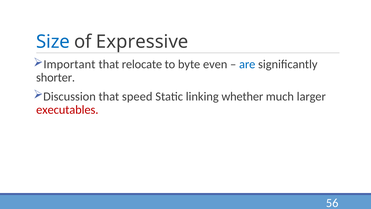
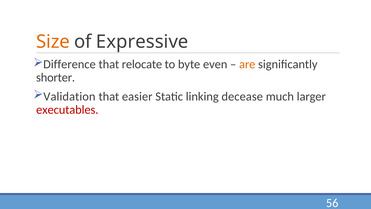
Size colour: blue -> orange (53, 42)
Important: Important -> Difference (69, 64)
are colour: blue -> orange (247, 64)
Discussion: Discussion -> Validation (69, 96)
speed: speed -> easier (137, 96)
whether: whether -> decease (242, 96)
